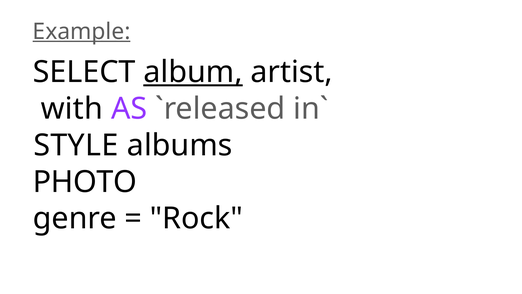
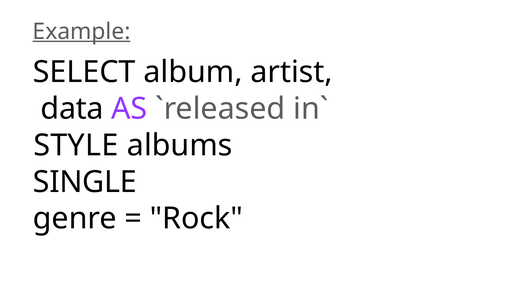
album underline: present -> none (193, 72)
with: with -> data (72, 109)
PHOTO: PHOTO -> SINGLE (85, 182)
